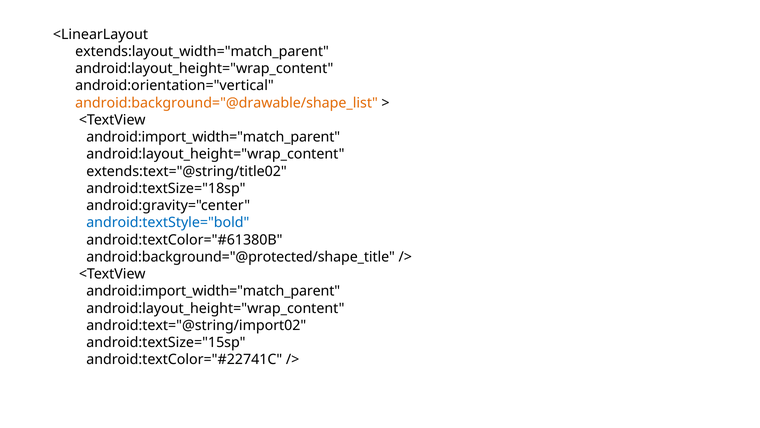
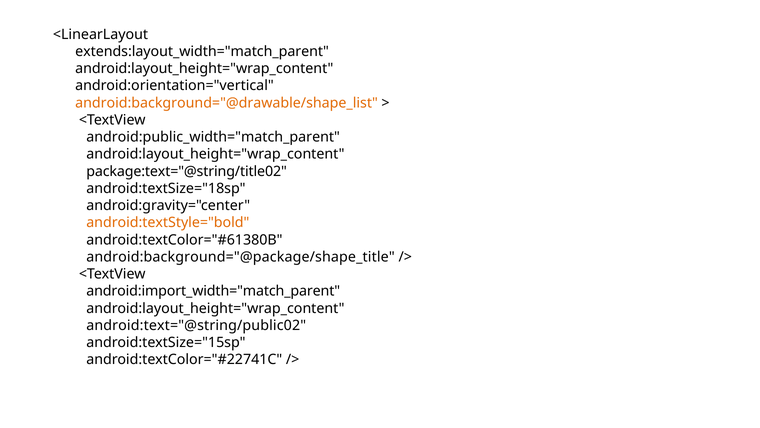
android:import_width="match_parent: android:import_width="match_parent -> android:public_width="match_parent (213, 137)
extends:text="@string/title02: extends:text="@string/title02 -> package:text="@string/title02 (187, 171)
android:textStyle="bold colour: blue -> orange (168, 222)
android:background="@protected/shape_title: android:background="@protected/shape_title -> android:background="@package/shape_title (240, 257)
android:text="@string/import02: android:text="@string/import02 -> android:text="@string/public02 (196, 325)
